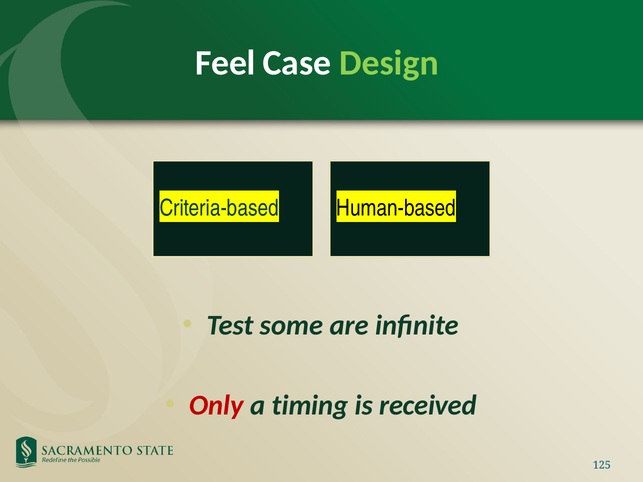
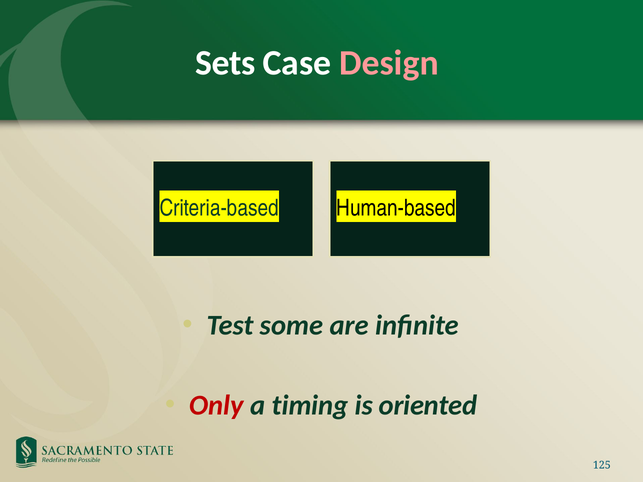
Feel: Feel -> Sets (225, 63)
Design colour: light green -> pink (389, 63)
received: received -> oriented (428, 406)
